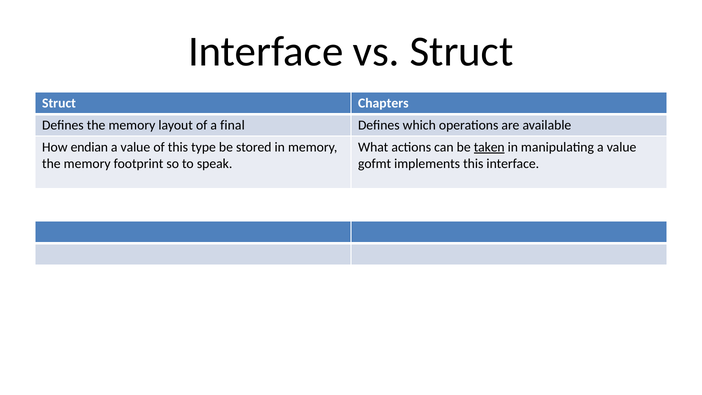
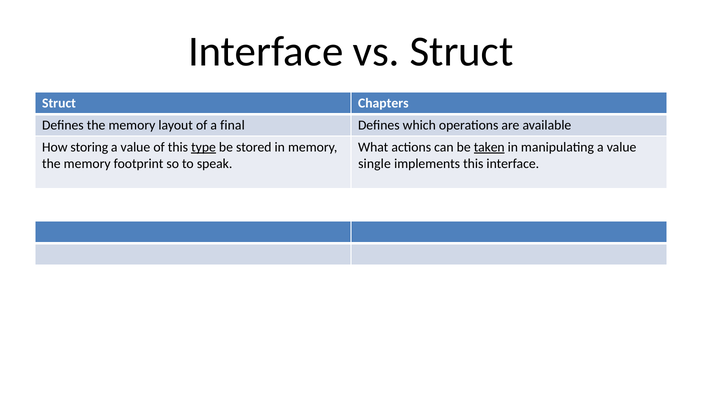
endian: endian -> storing (89, 147)
type underline: none -> present (204, 147)
gofmt: gofmt -> single (374, 164)
